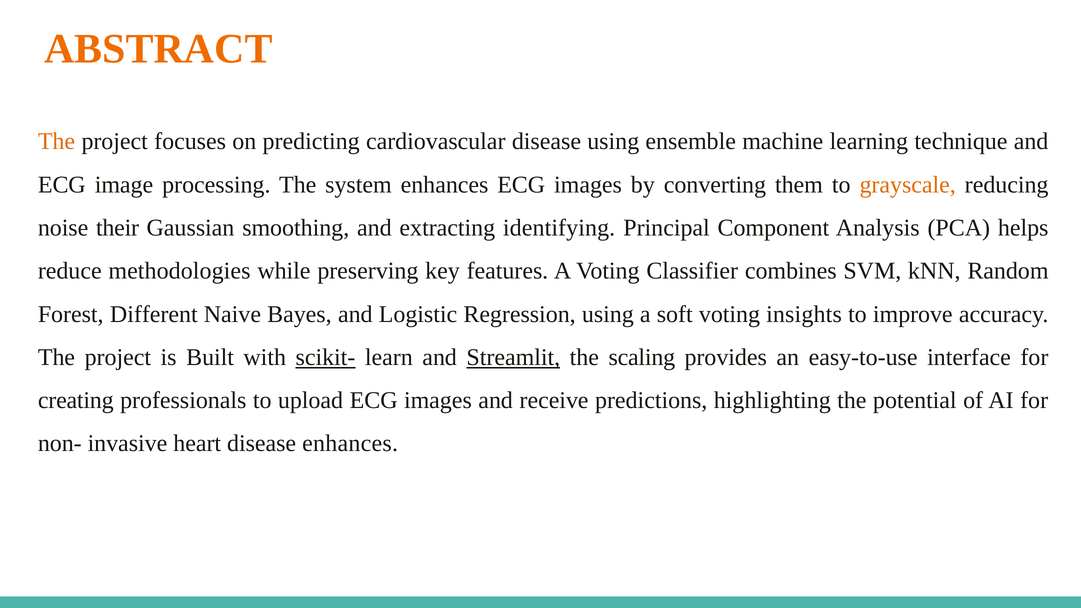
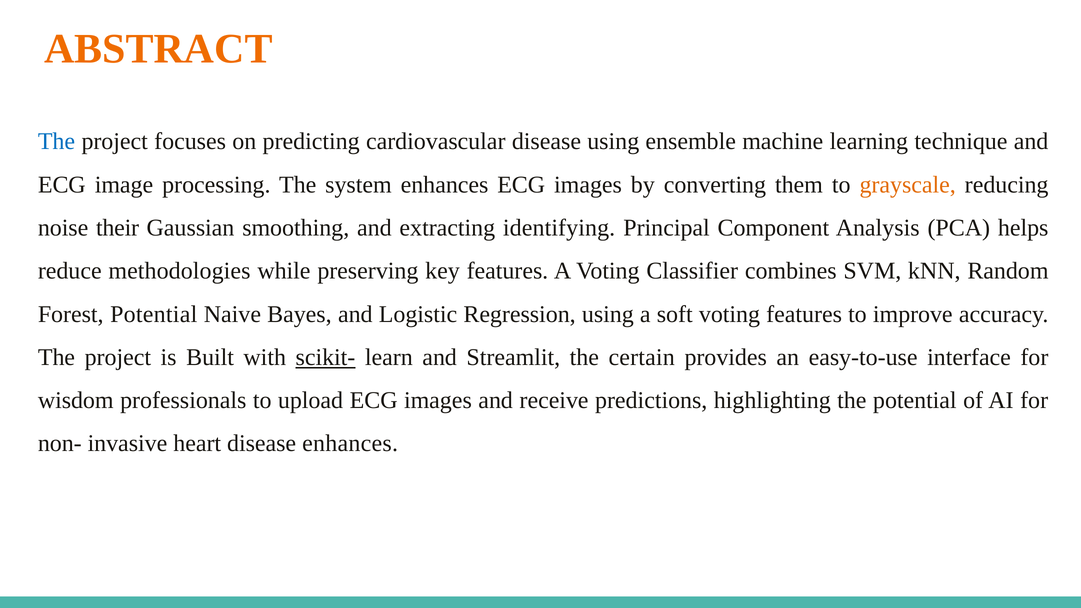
The colour: orange -> blue (56, 142)
Forest Different: Different -> Potential (154, 314)
voting insights: insights -> features (804, 314)
Streamlit underline: present -> none (513, 357)
scaling: scaling -> certain (642, 357)
creating: creating -> wisdom (76, 400)
